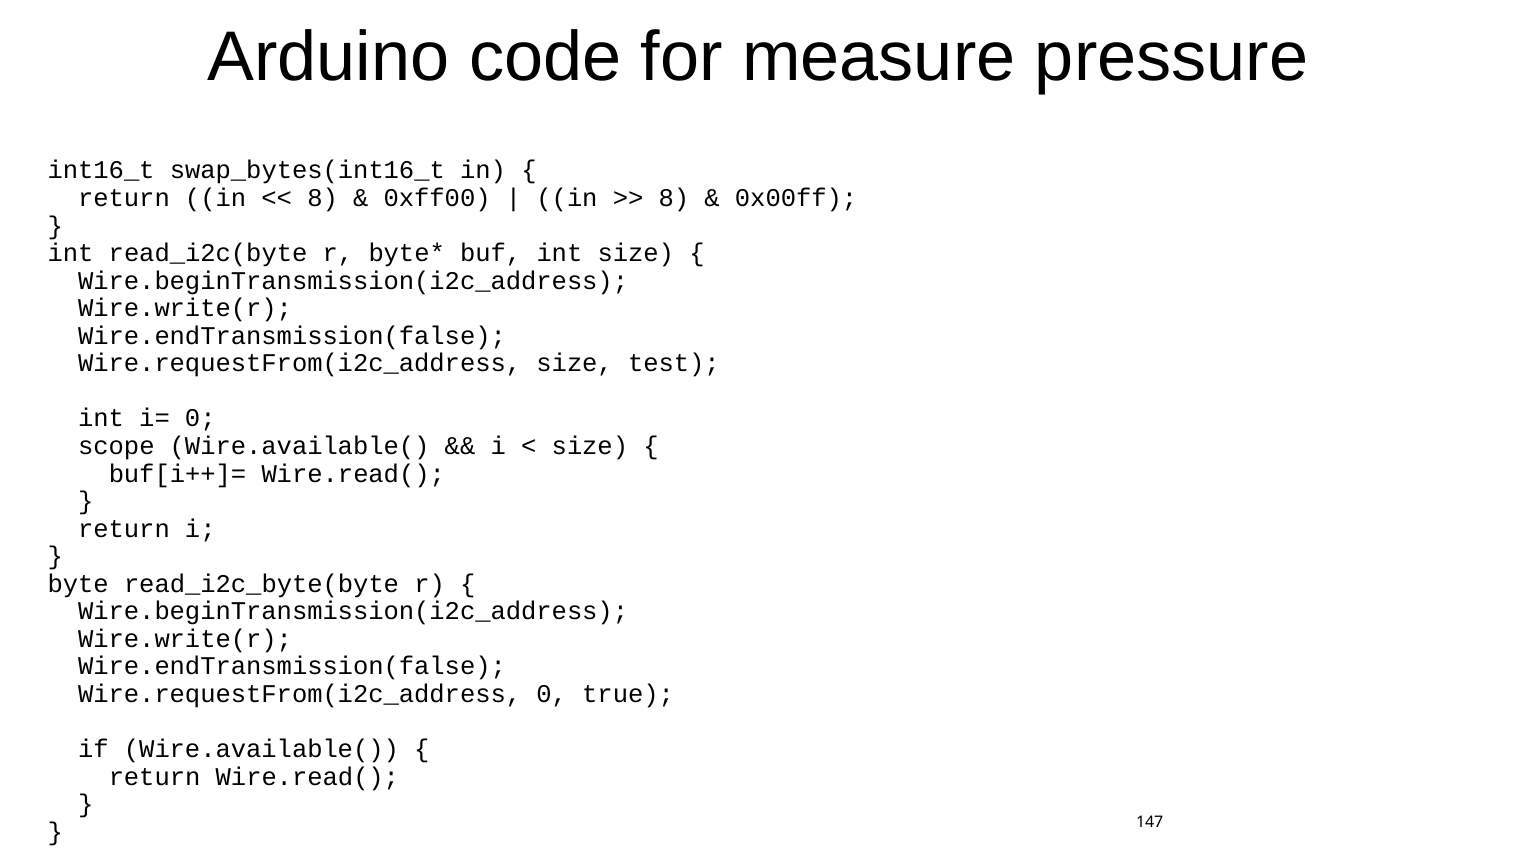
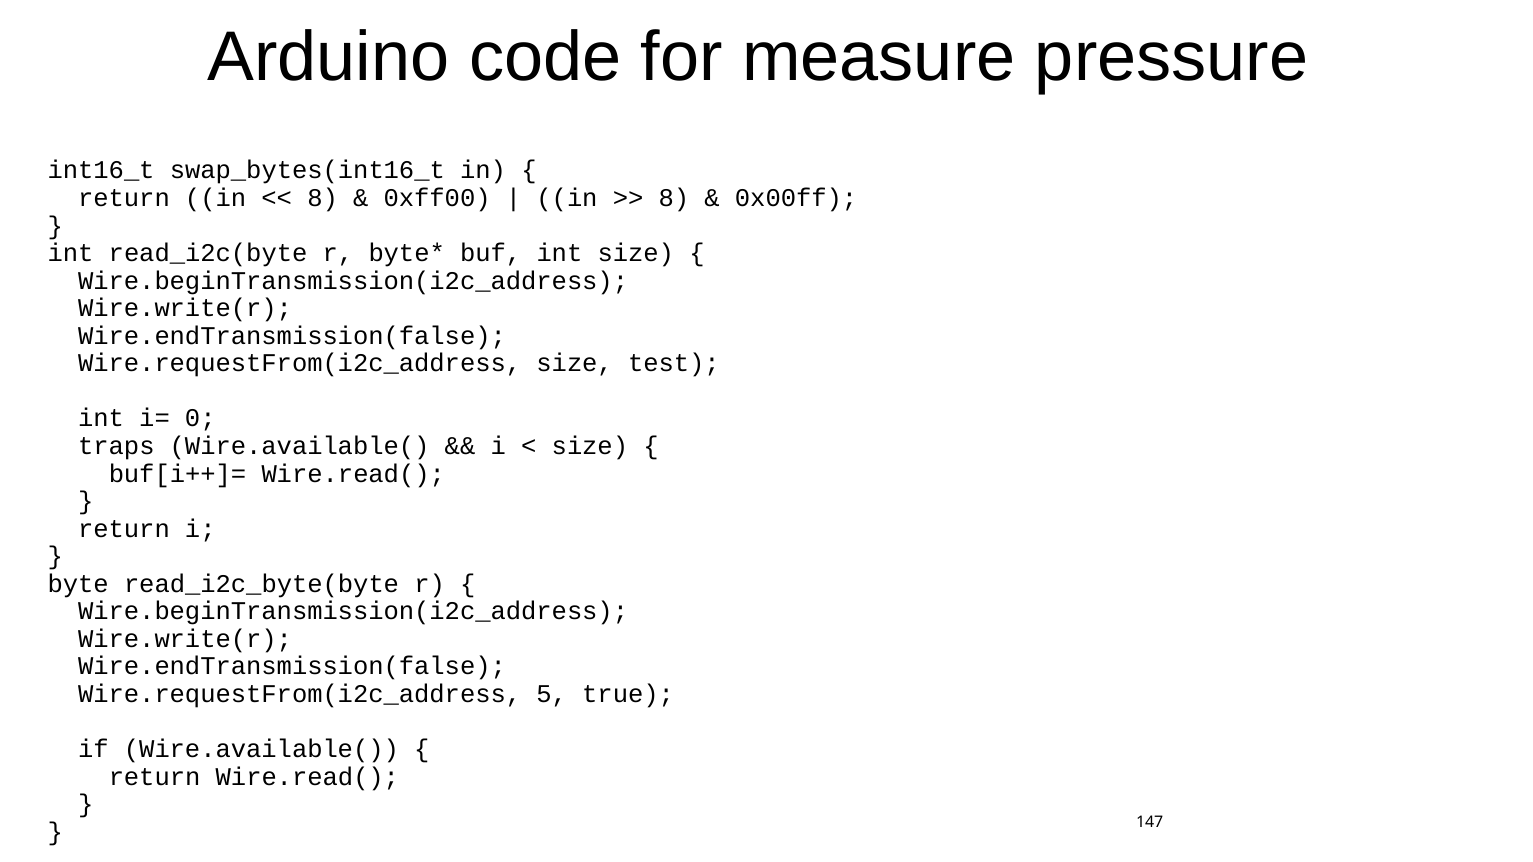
scope: scope -> traps (116, 446)
Wire.requestFrom(i2c_address 0: 0 -> 5 (552, 694)
